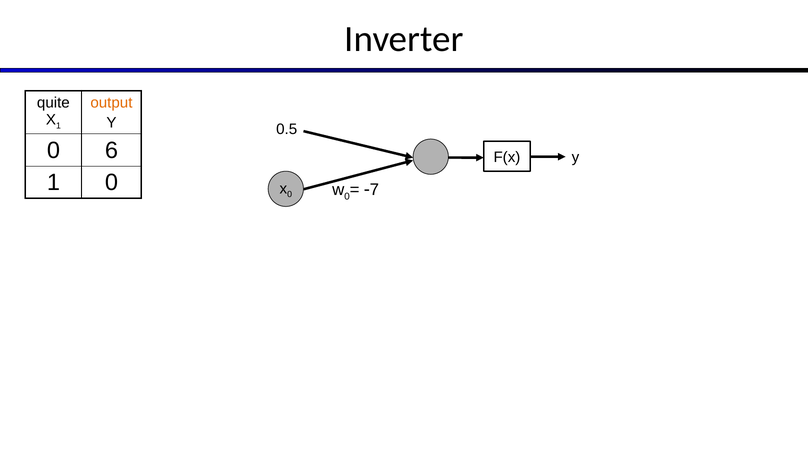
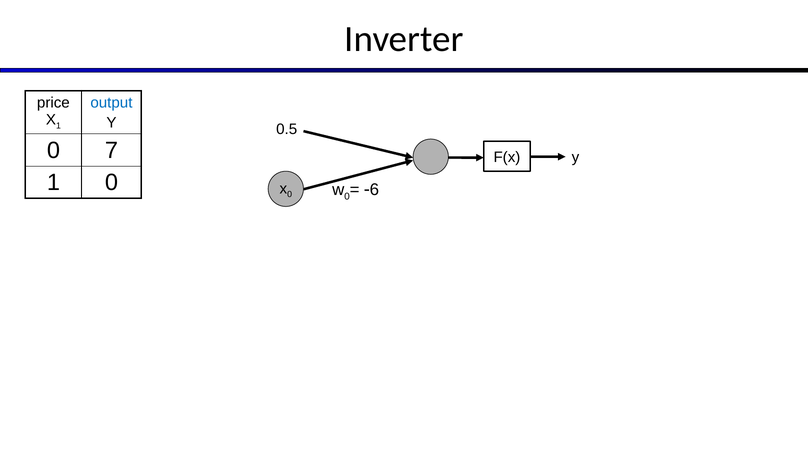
output colour: orange -> blue (111, 103)
quite: quite -> price (53, 103)
6: 6 -> 7 (112, 150)
7: 7 -> 6 (374, 190)
